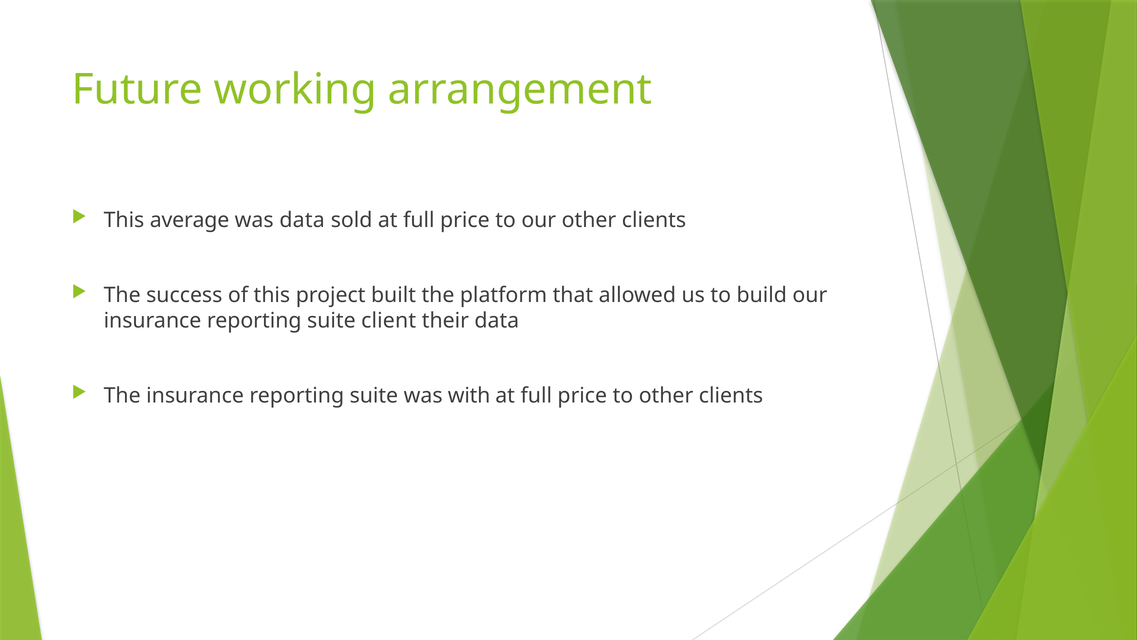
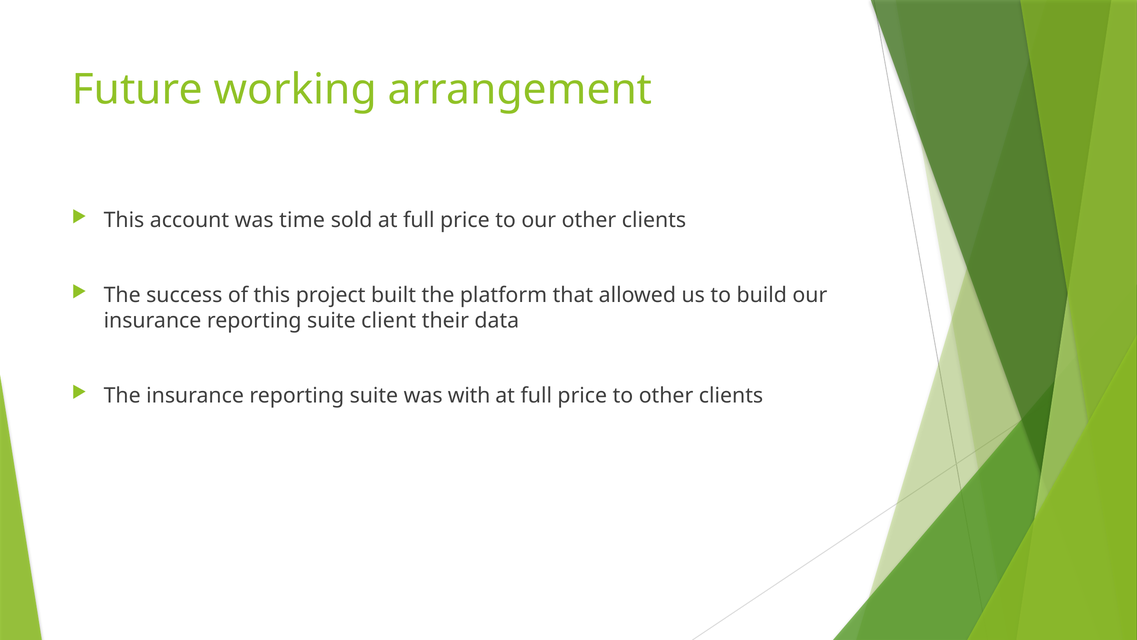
average: average -> account (189, 220)
was data: data -> time (302, 220)
